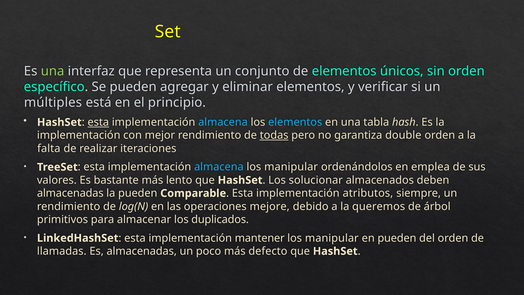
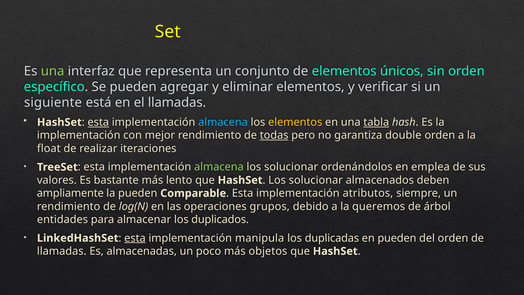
múltiples: múltiples -> siguiente (53, 102)
el principio: principio -> llamadas (177, 102)
elementos colour: light blue -> yellow (295, 122)
tabla underline: none -> present (376, 122)
falta: falta -> float (49, 148)
almacena colour: light blue -> light green (219, 167)
manipular: manipular -> solucionar (291, 167)
almacenadas: almacenadas -> ampliamente (70, 193)
mejore: mejore -> grupos (270, 206)
primitivos: primitivos -> entidades (62, 219)
esta underline: none -> present (135, 238)
mantener: mantener -> manipula (260, 238)
manipular: manipular -> duplicadas (332, 238)
defecto: defecto -> objetos (268, 251)
